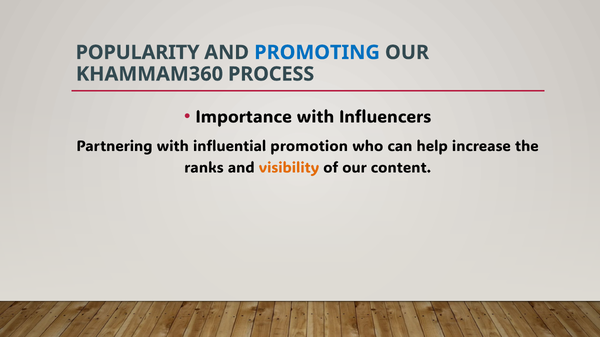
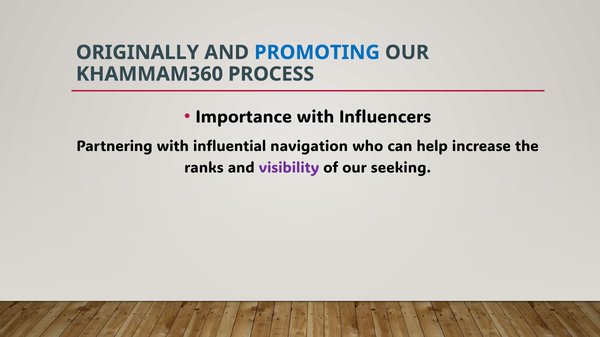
POPULARITY: POPULARITY -> ORIGINALLY (138, 53)
promotion: promotion -> navigation (309, 146)
visibility colour: orange -> purple (289, 168)
content: content -> seeking (401, 168)
